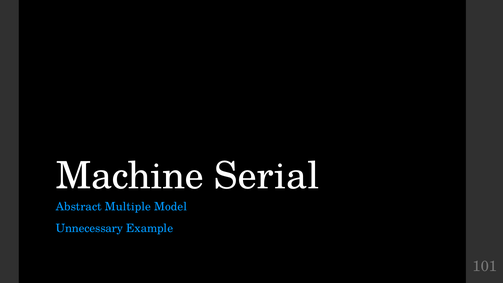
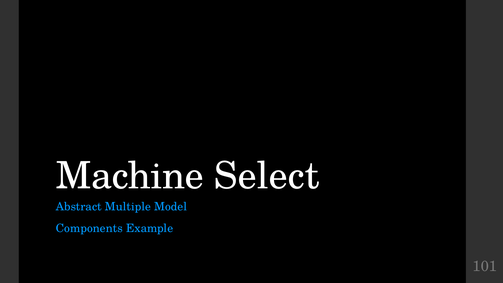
Serial: Serial -> Select (267, 176)
Unnecessary: Unnecessary -> Components (89, 228)
